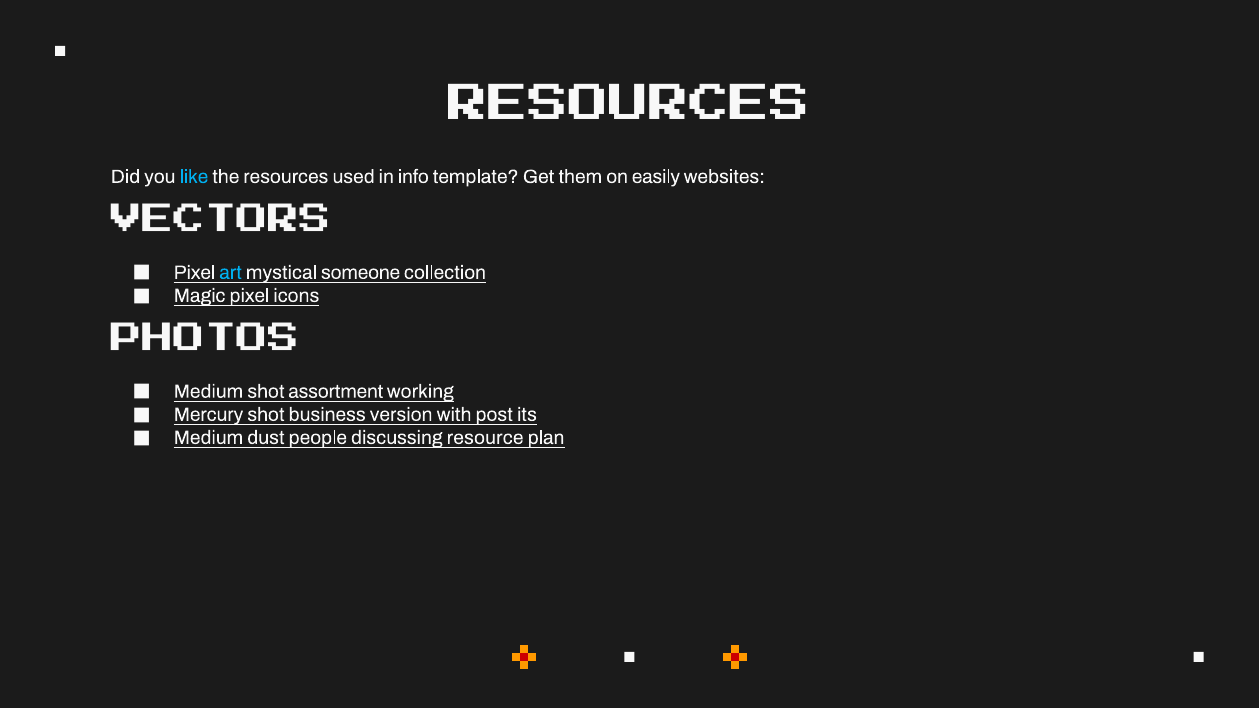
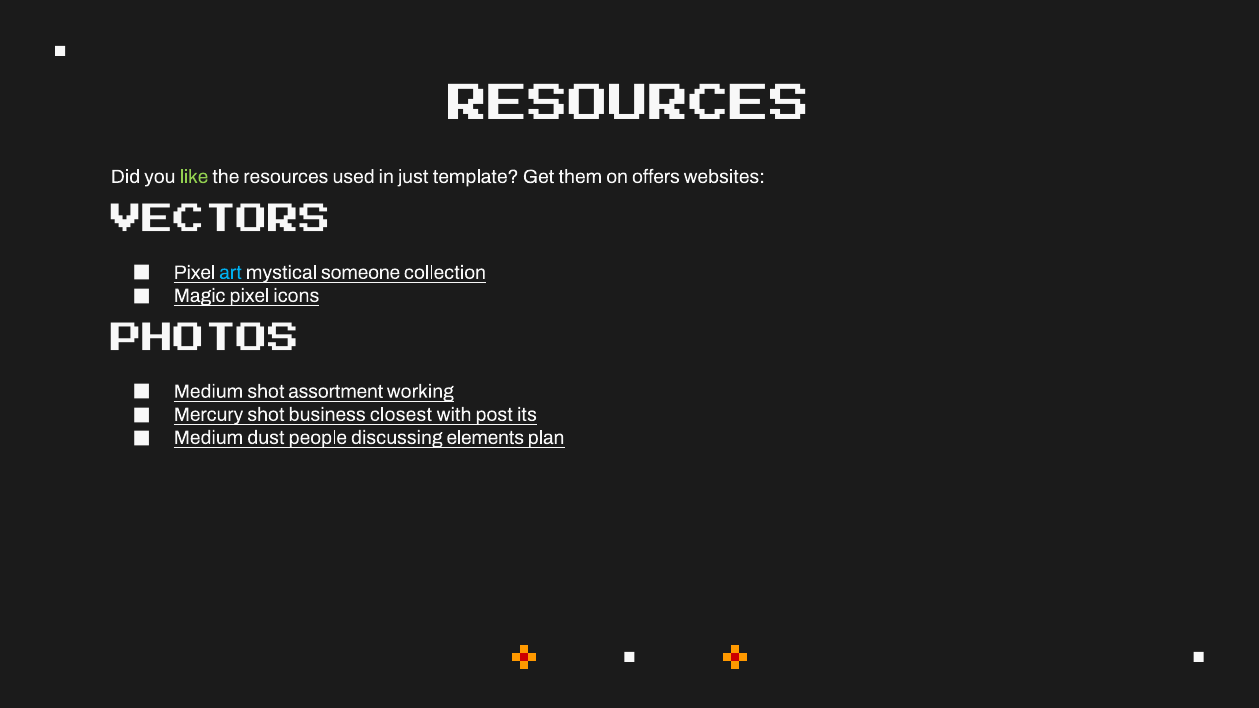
like colour: light blue -> light green (194, 177)
info: info -> just (413, 177)
easily: easily -> offers (656, 177)
version: version -> closest (401, 415)
resource: resource -> elements (485, 438)
